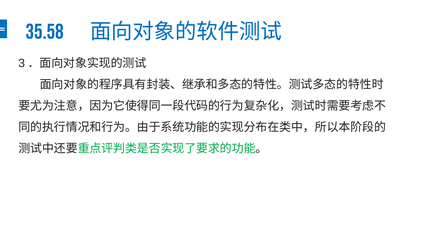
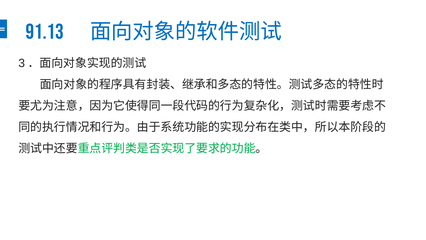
35.58: 35.58 -> 91.13 (45, 32)
